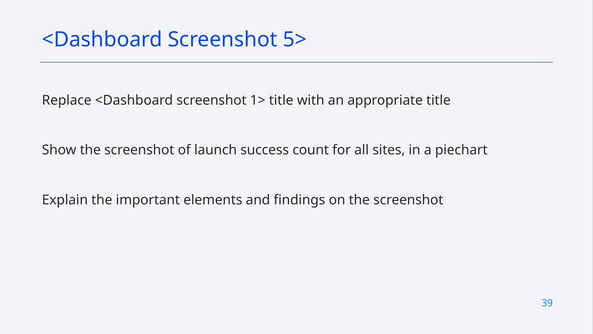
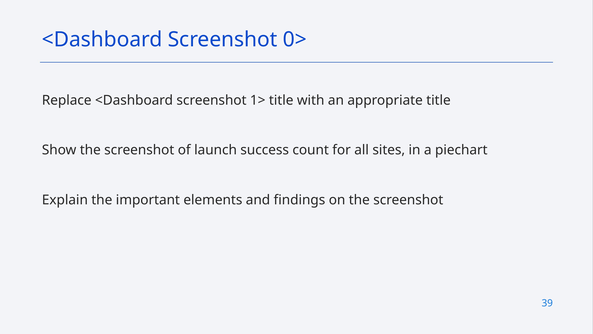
5>: 5> -> 0> (295, 40)
